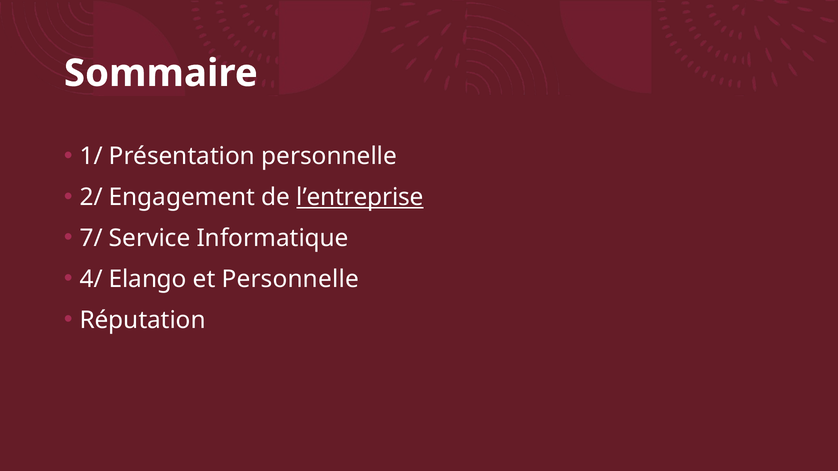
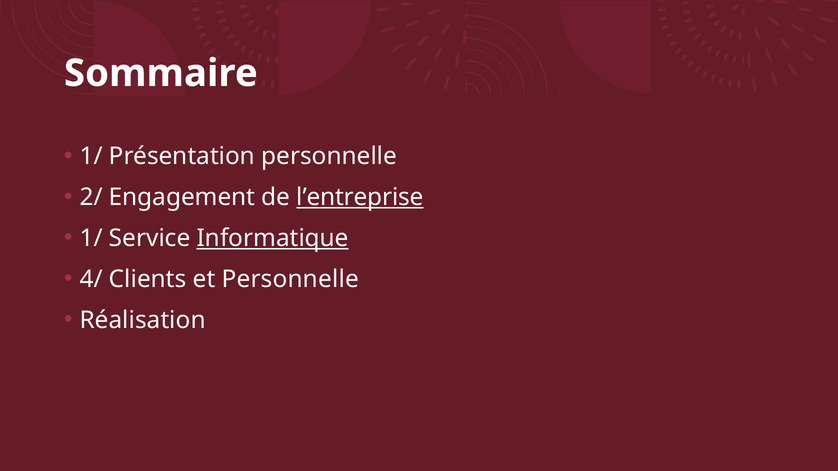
7/: 7/ -> 1/ (91, 238)
Informatique underline: none -> present (273, 238)
Elango: Elango -> Clients (148, 279)
Réputation: Réputation -> Réalisation (143, 320)
